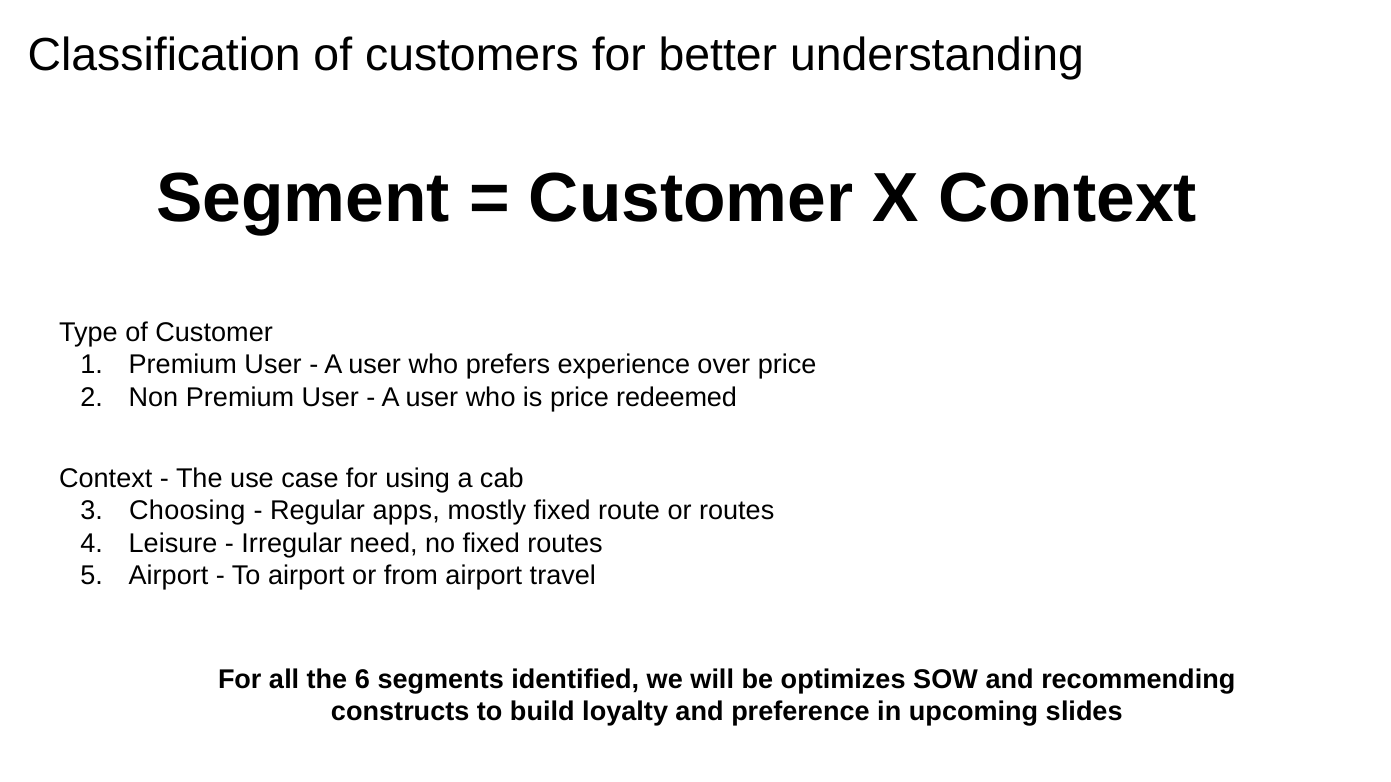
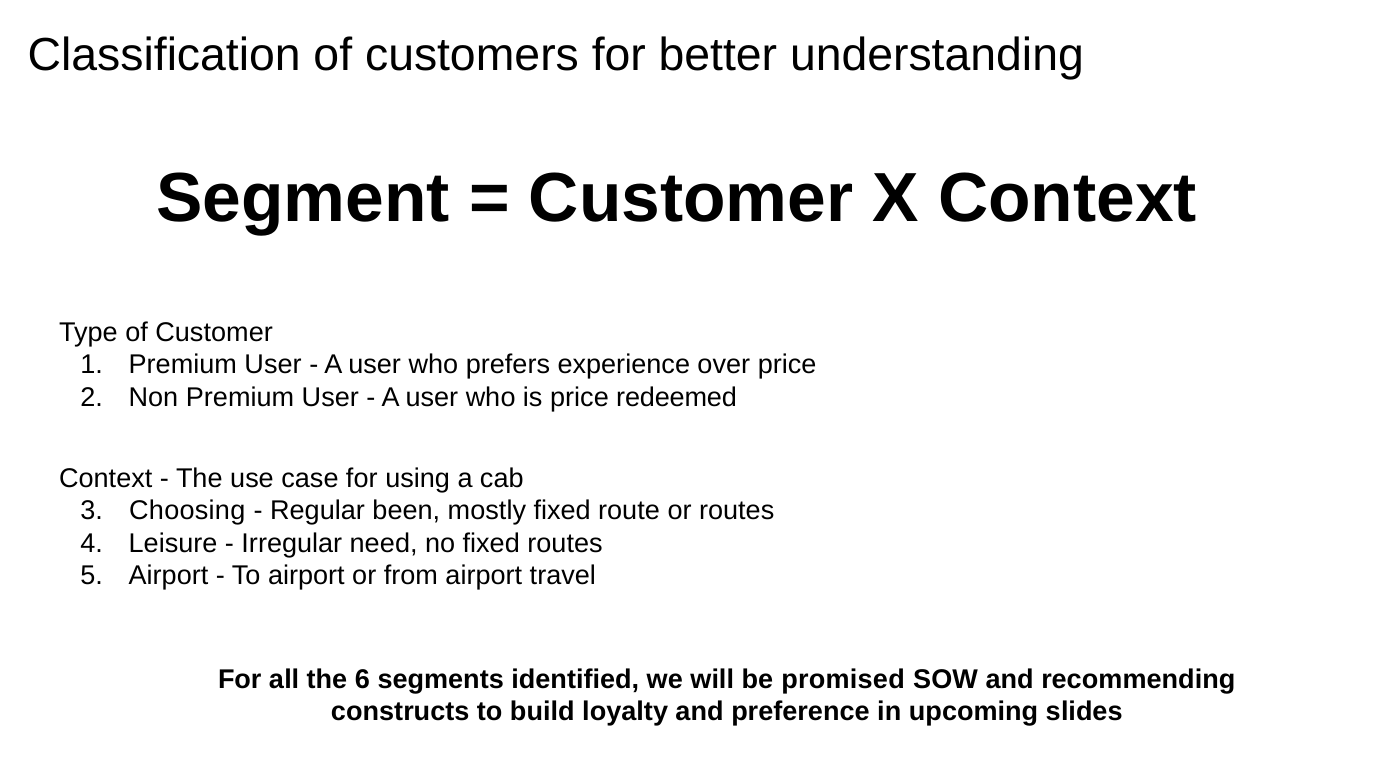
apps: apps -> been (406, 511)
optimizes: optimizes -> promised (843, 680)
